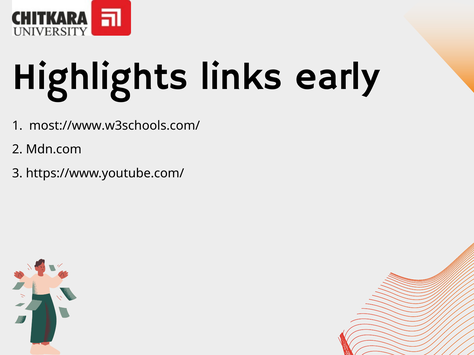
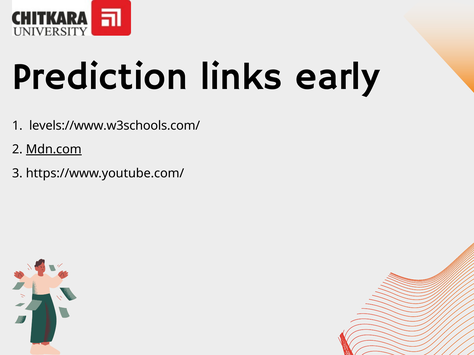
Highlights: Highlights -> Prediction (100, 77)
most://www.w3schools.com/: most://www.w3schools.com/ -> levels://www.w3schools.com/ (115, 126)
Mdn.com underline: none -> present (54, 150)
